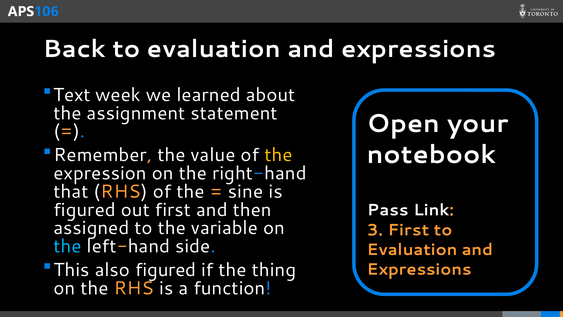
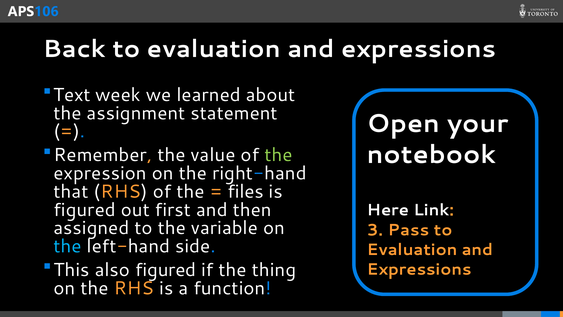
the colour: yellow -> light green (278, 155)
sine: sine -> files (246, 191)
Pass: Pass -> Here (388, 210)
3 First: First -> Pass (409, 230)
